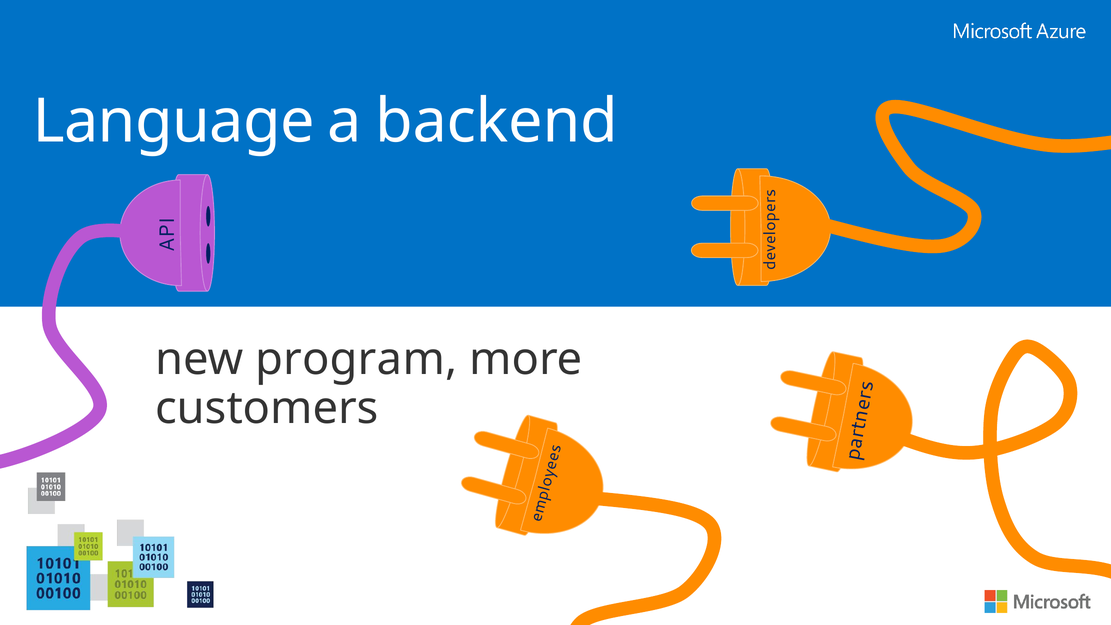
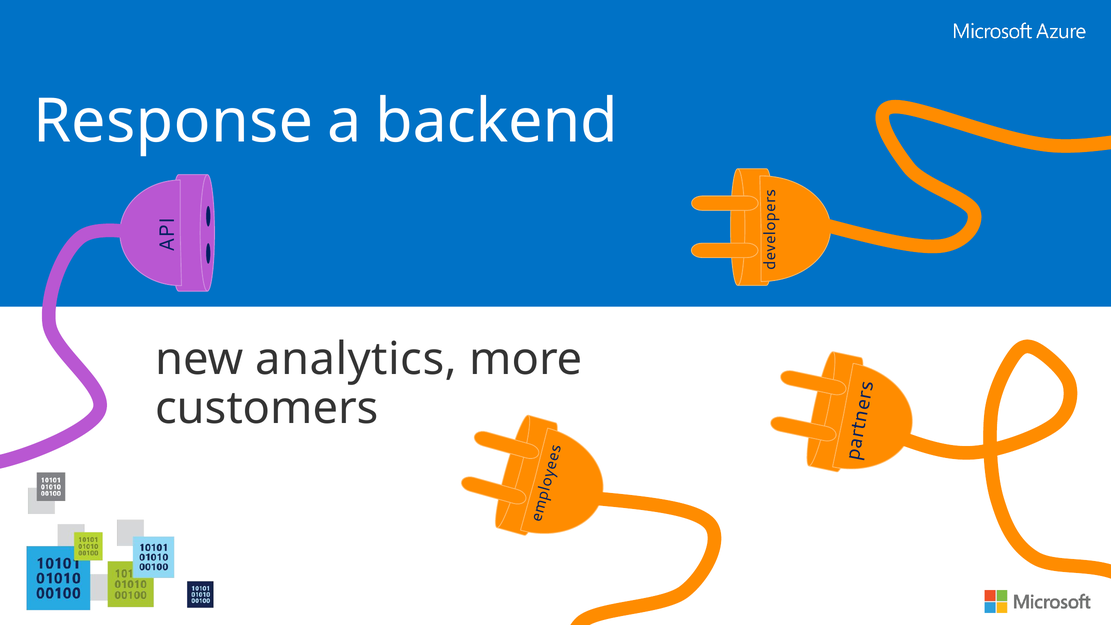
Language: Language -> Response (173, 122)
program: program -> analytics (356, 359)
